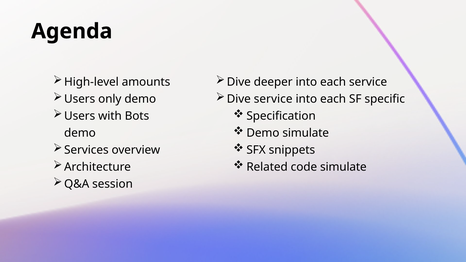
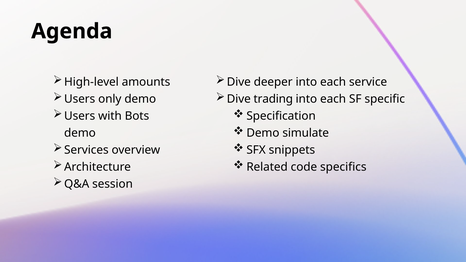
Dive service: service -> trading (273, 99)
code simulate: simulate -> specifics (343, 167)
